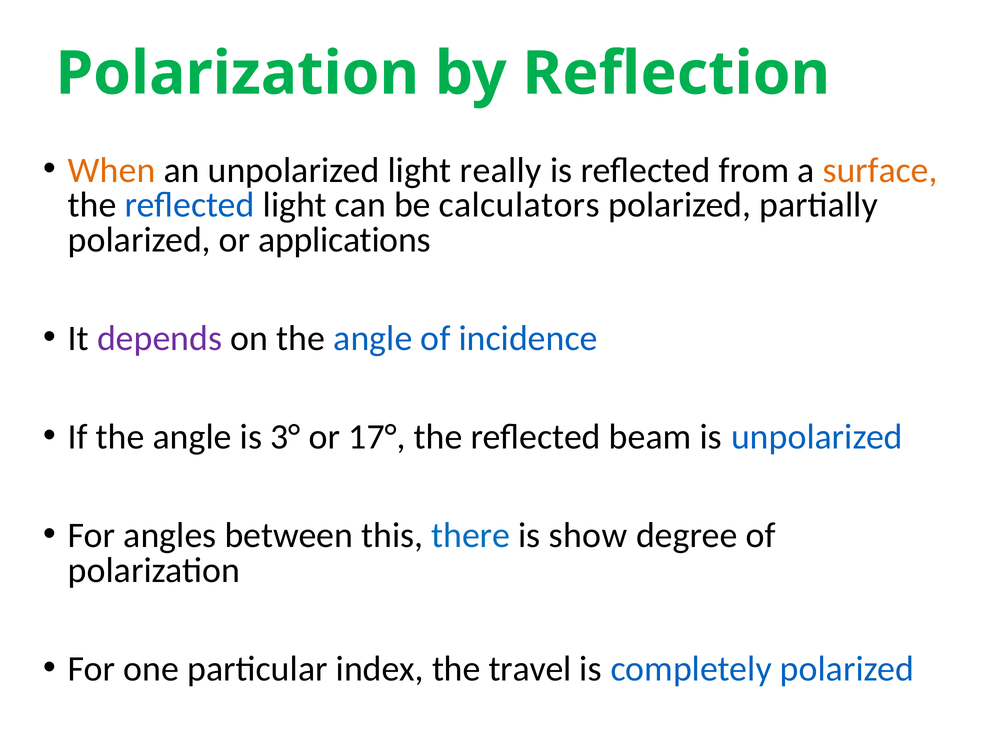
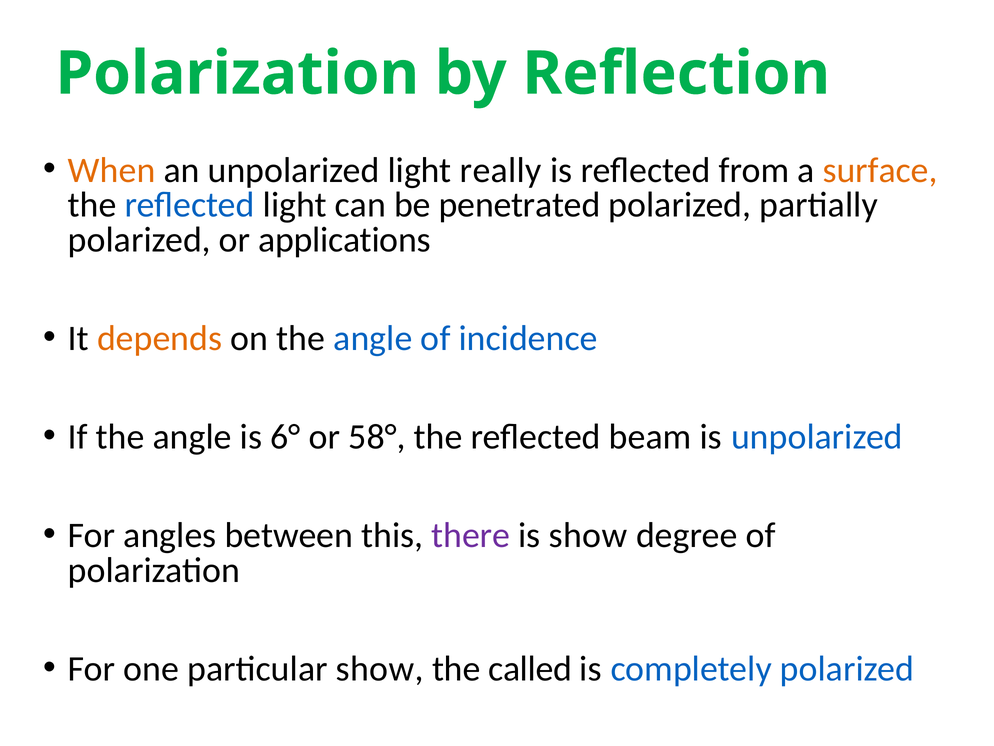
calculators: calculators -> penetrated (520, 205)
depends colour: purple -> orange (160, 338)
3°: 3° -> 6° (285, 437)
17°: 17° -> 58° (377, 437)
there colour: blue -> purple (471, 535)
particular index: index -> show (380, 668)
travel: travel -> called (530, 668)
